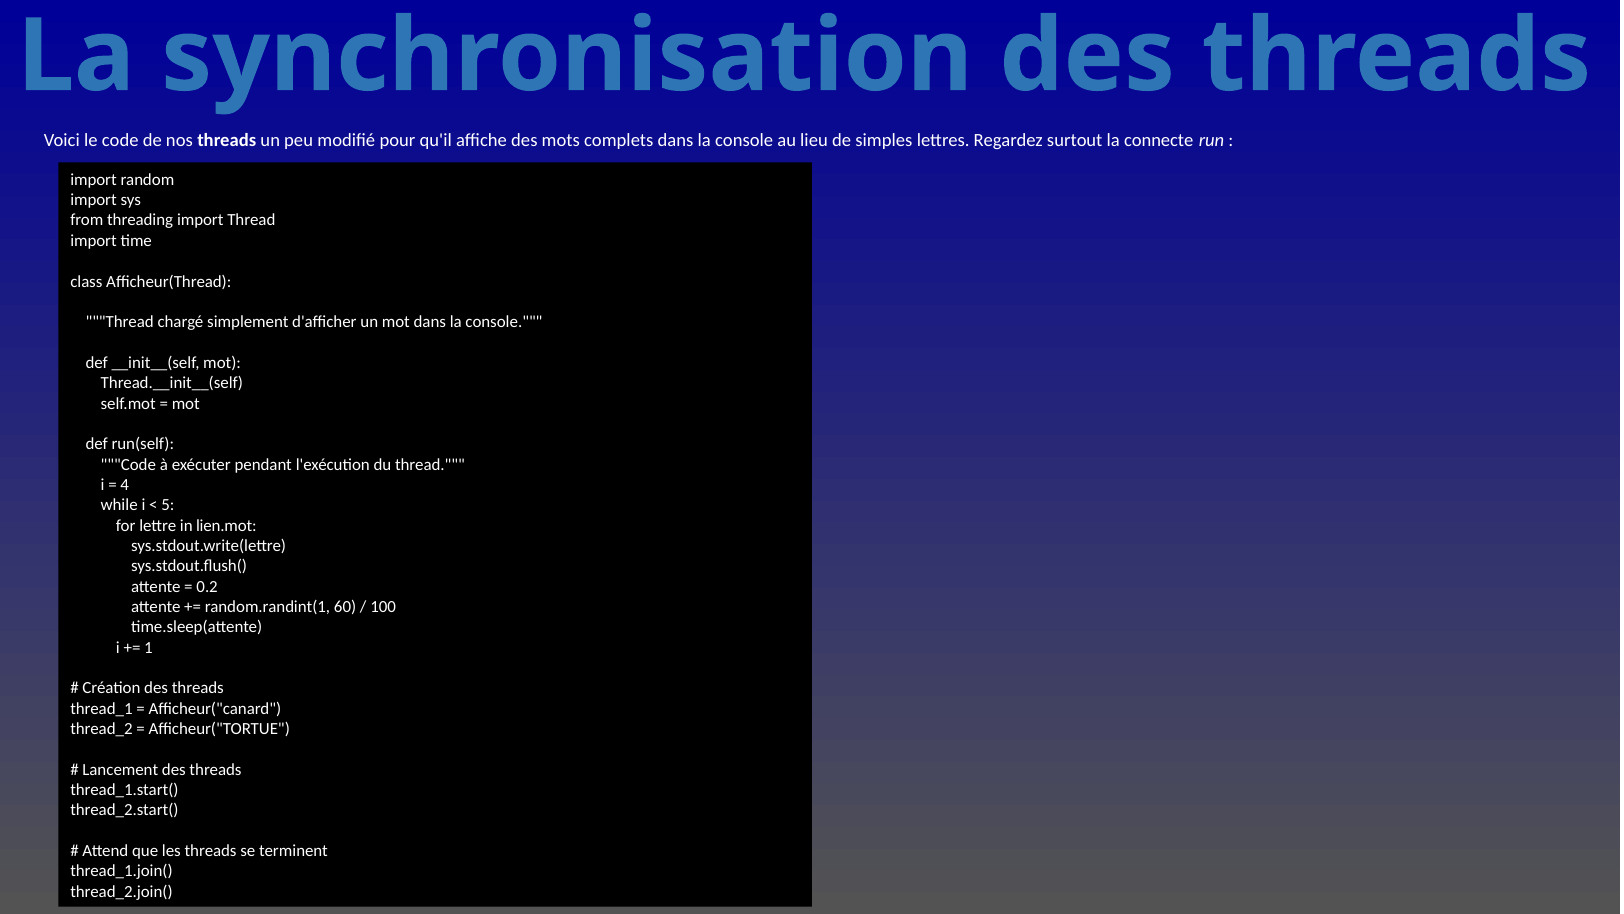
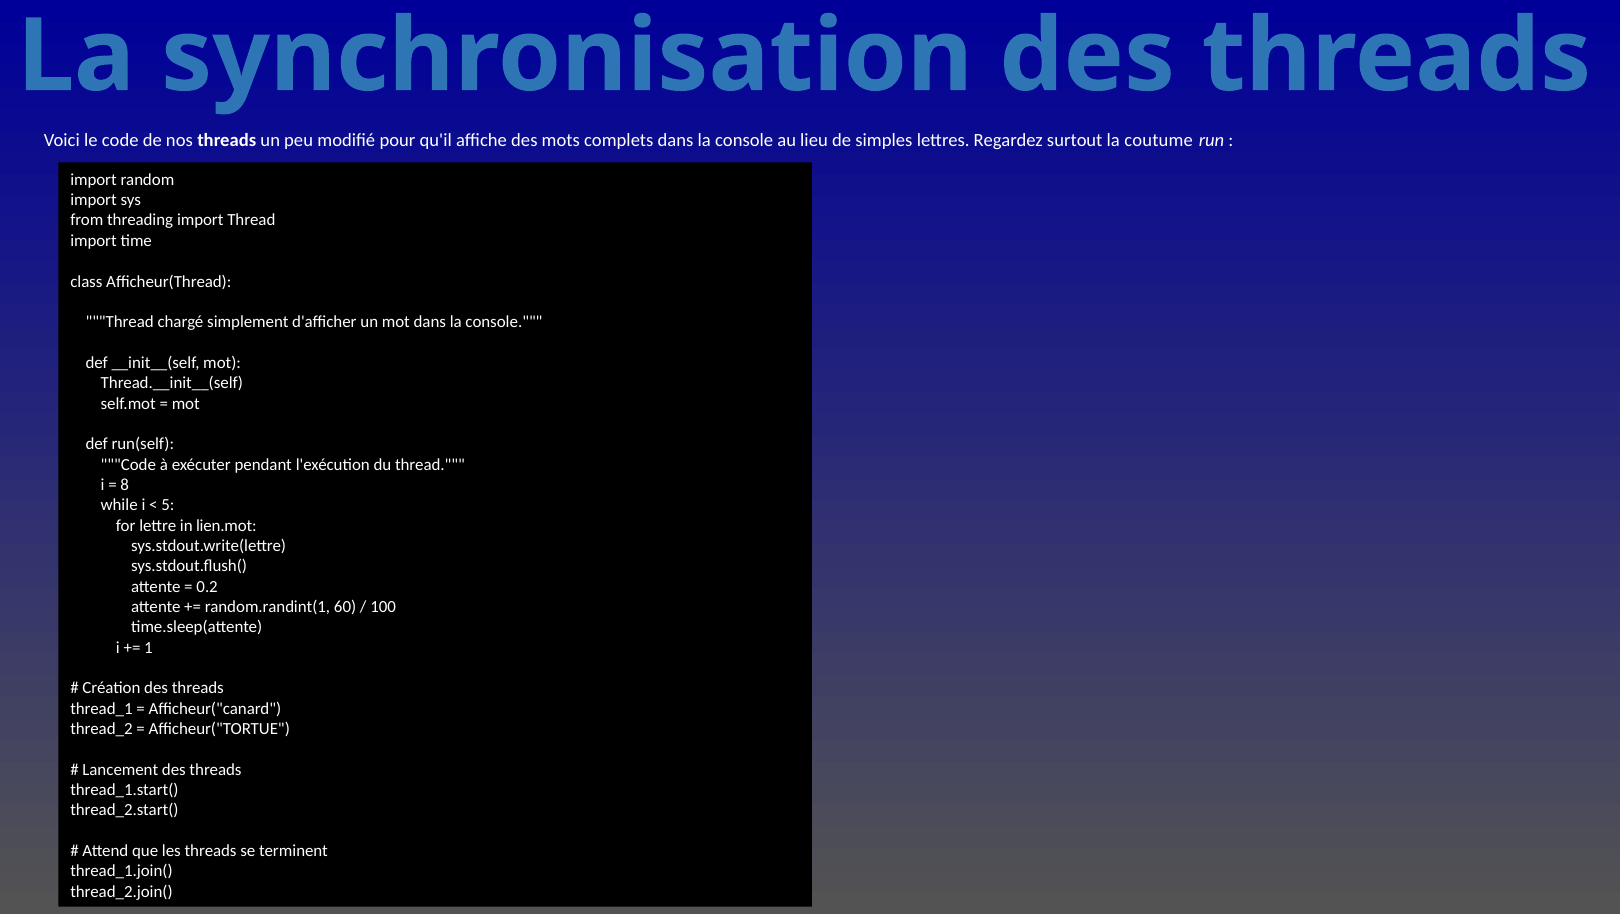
connecte: connecte -> coutume (1159, 140)
4: 4 -> 8 (125, 485)
